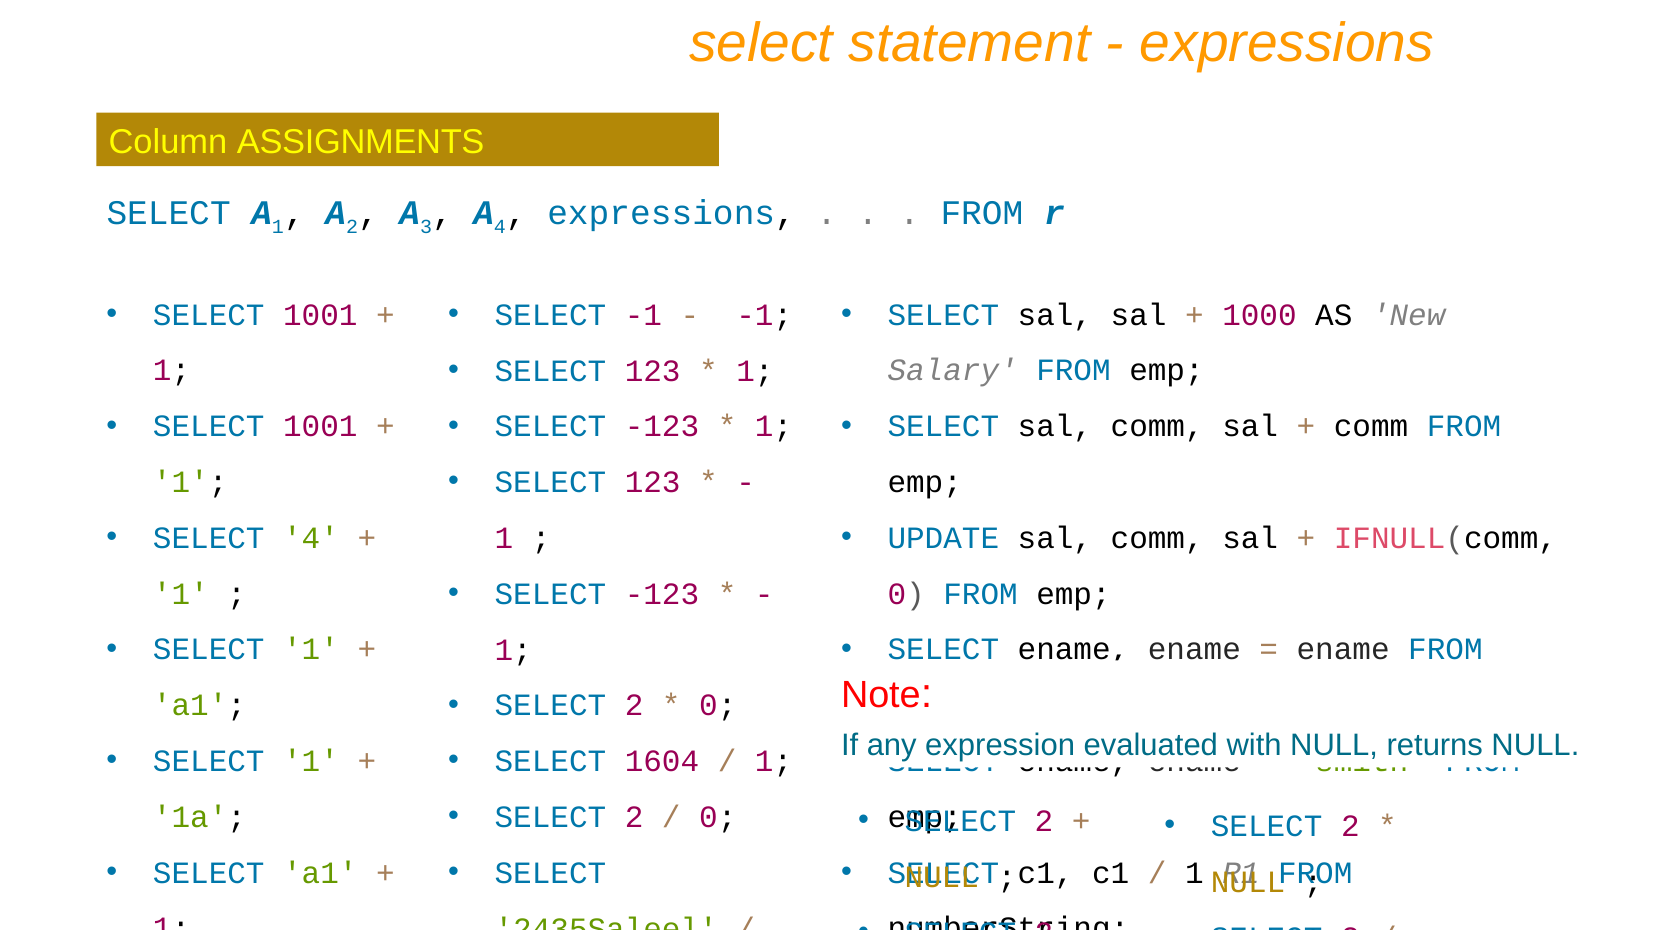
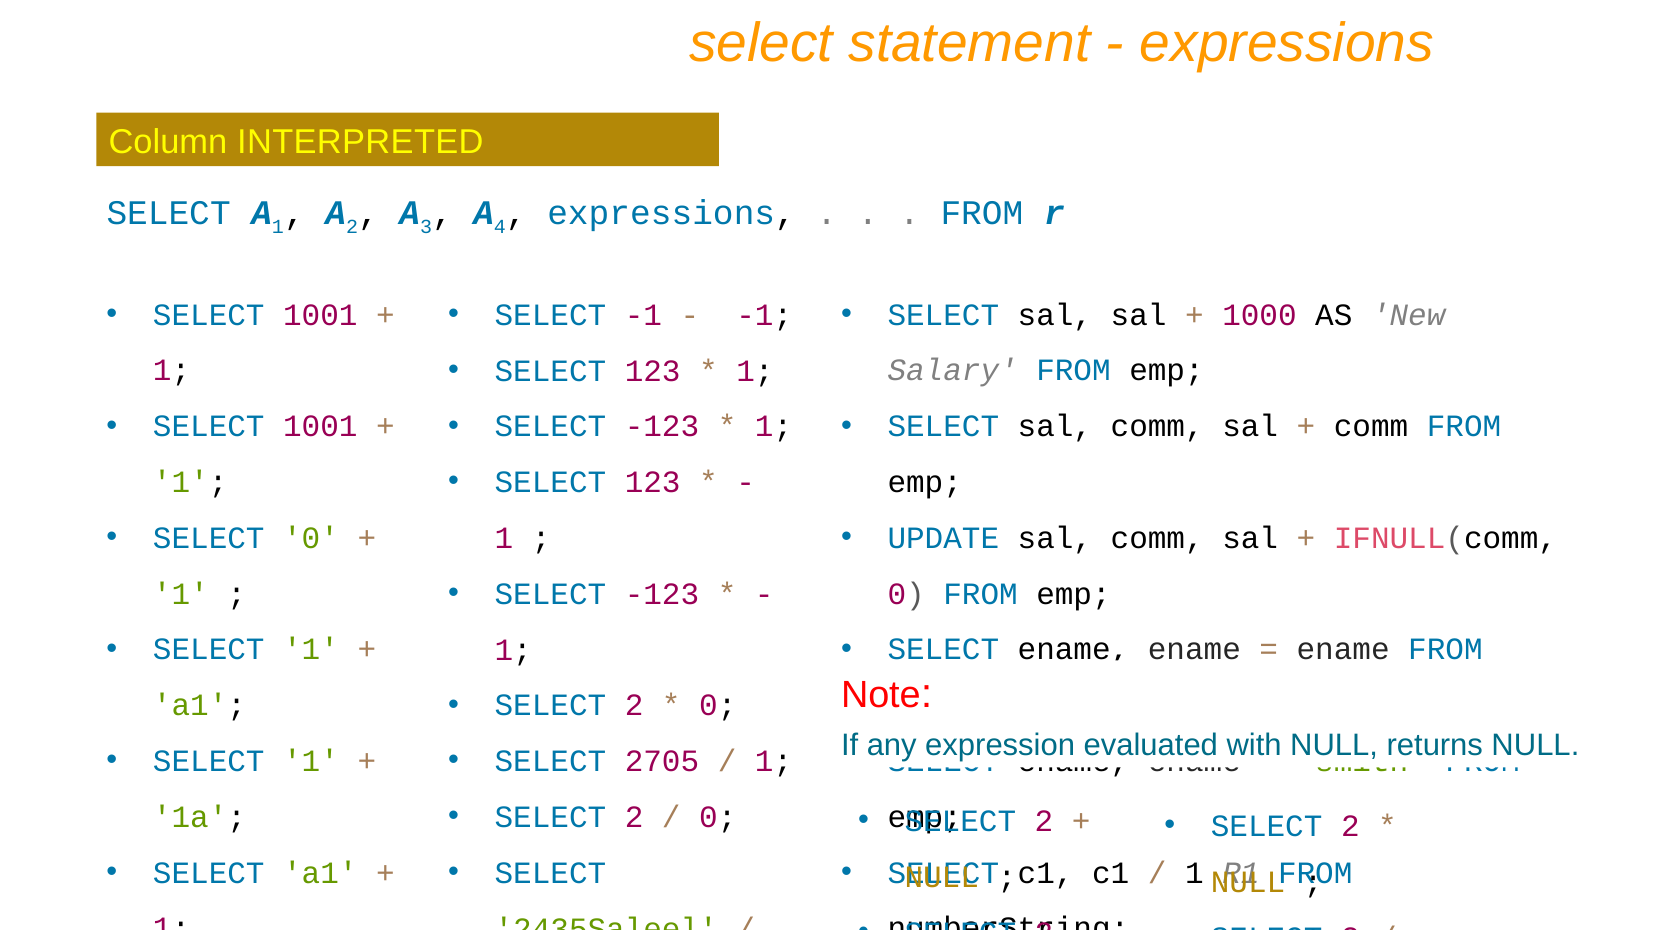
ASSIGNMENTS: ASSIGNMENTS -> INTERPRETED (360, 142)
SELECT 4: 4 -> 0 (311, 538)
1604: 1604 -> 2705 (662, 761)
